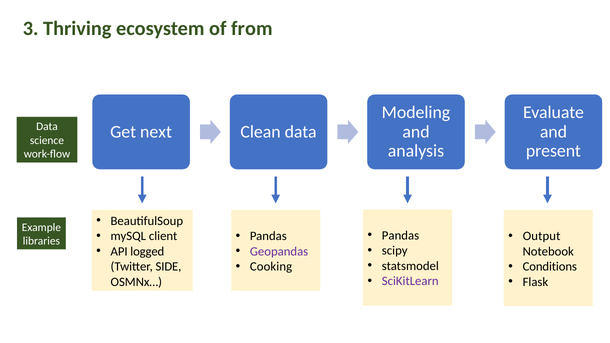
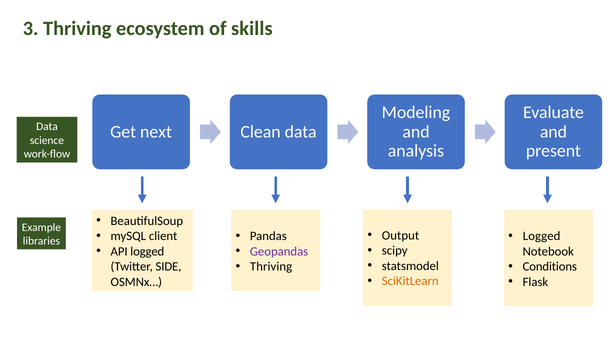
from: from -> skills (252, 28)
Pandas: Pandas -> Output (401, 236)
Output: Output -> Logged (542, 236)
Cooking: Cooking -> Thriving (271, 267)
SciKitLearn colour: purple -> orange (410, 281)
